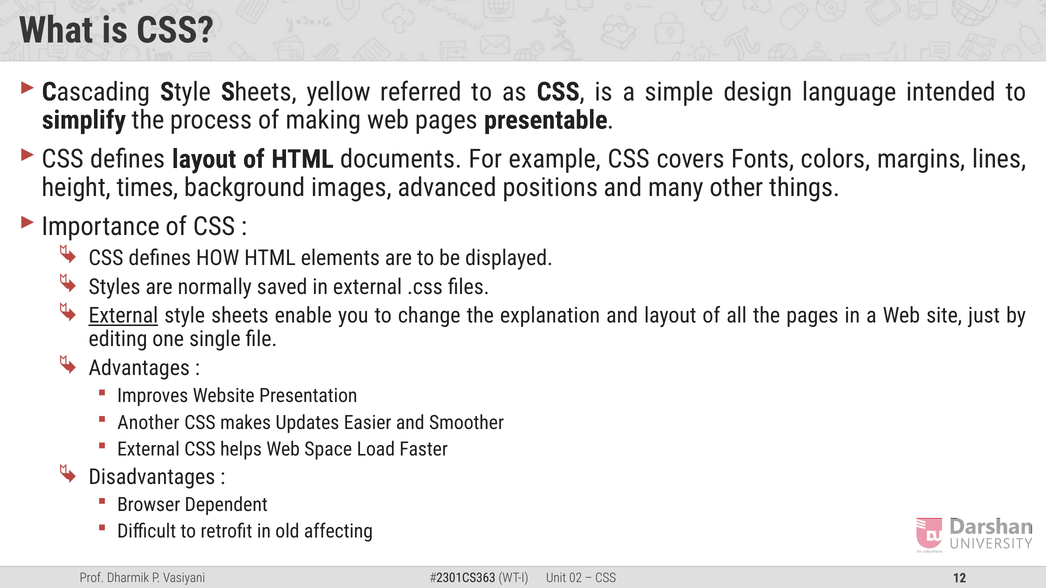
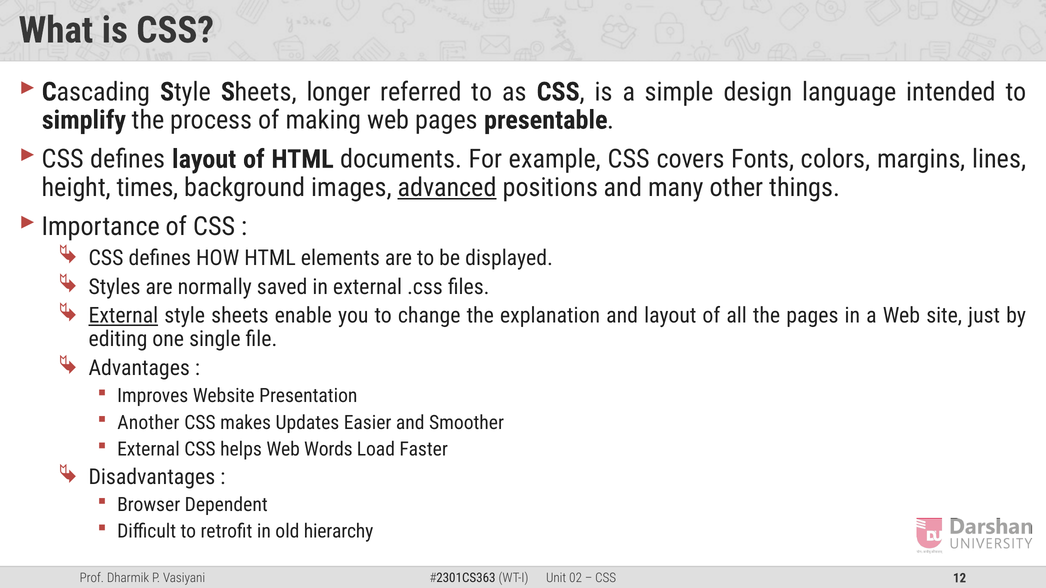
yellow: yellow -> longer (339, 92)
advanced underline: none -> present (447, 188)
Space: Space -> Words (328, 450)
affecting: affecting -> hierarchy (339, 532)
